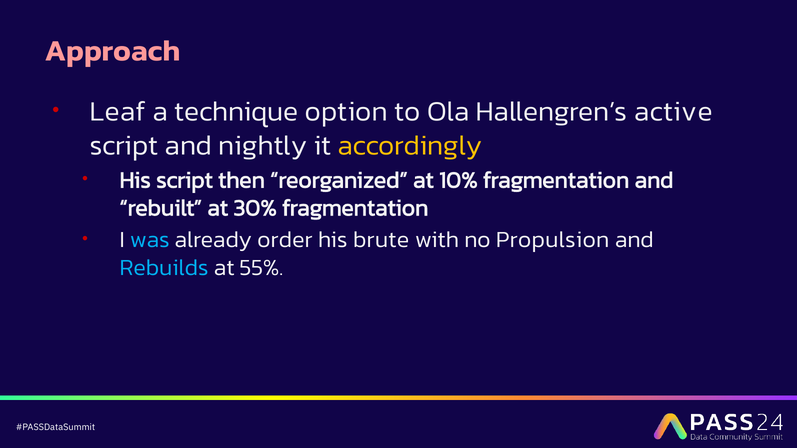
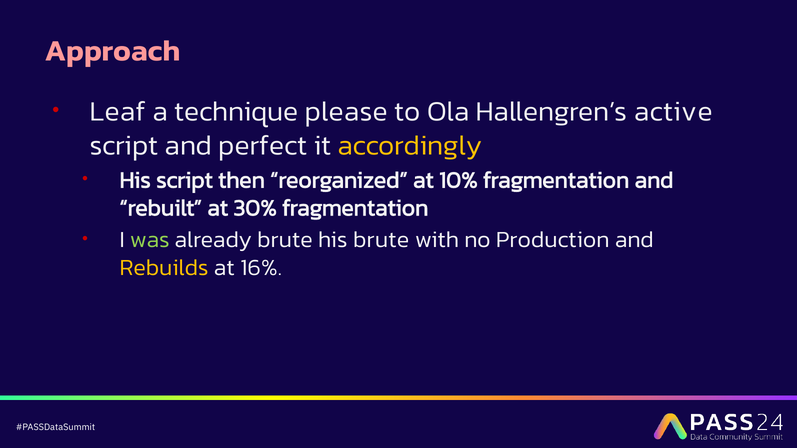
option: option -> please (346, 112)
nightly: nightly -> perfect (263, 145)
was colour: light blue -> light green (150, 240)
already order: order -> brute (285, 240)
Propulsion: Propulsion -> Production (553, 240)
Rebuilds colour: light blue -> yellow (164, 268)
55%: 55% -> 16% (261, 268)
